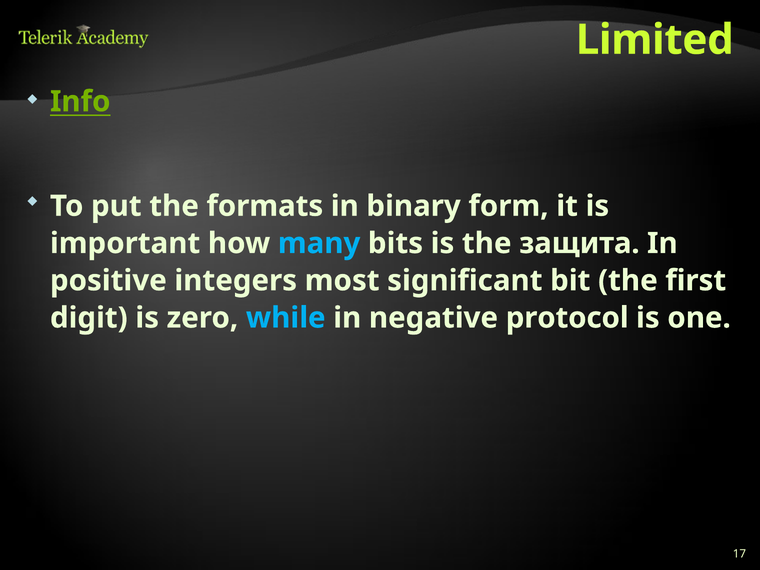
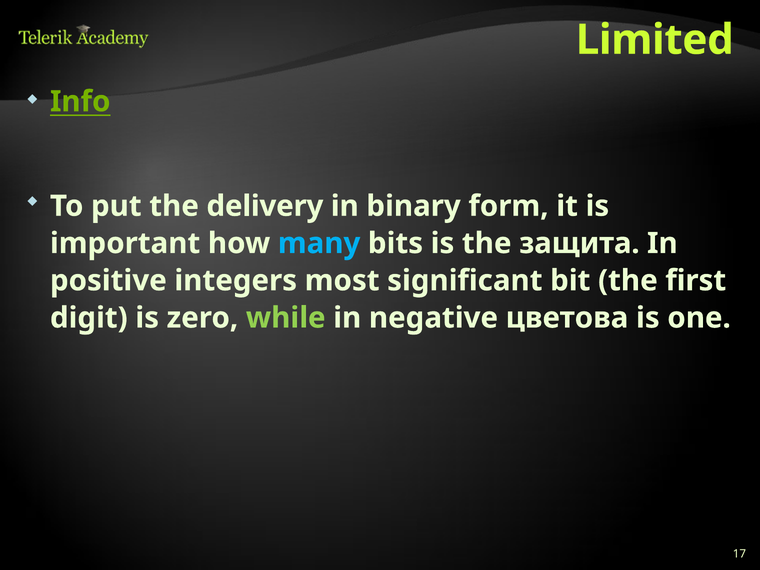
formats: formats -> delivery (265, 206)
while colour: light blue -> light green (286, 318)
protocol: protocol -> цветова (567, 318)
